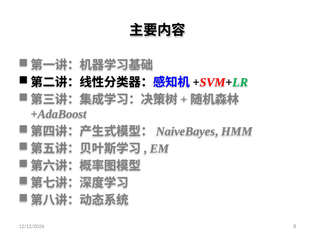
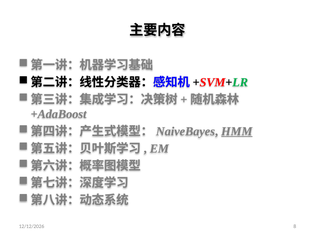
HMM underline: none -> present (237, 131)
